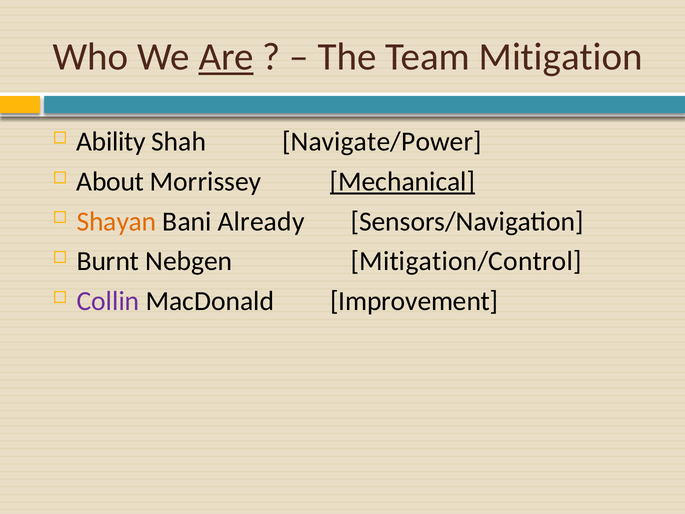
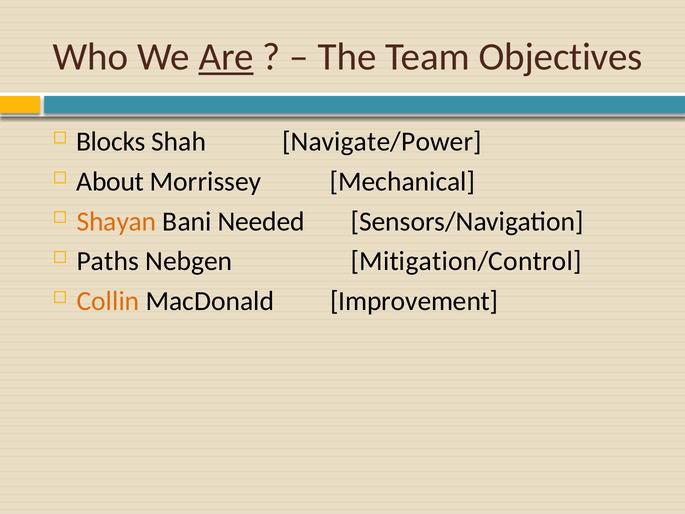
Mitigation: Mitigation -> Objectives (561, 57)
Ability: Ability -> Blocks (111, 142)
Mechanical underline: present -> none (402, 182)
Already: Already -> Needed (261, 221)
Burnt: Burnt -> Paths (108, 261)
Collin colour: purple -> orange (108, 301)
